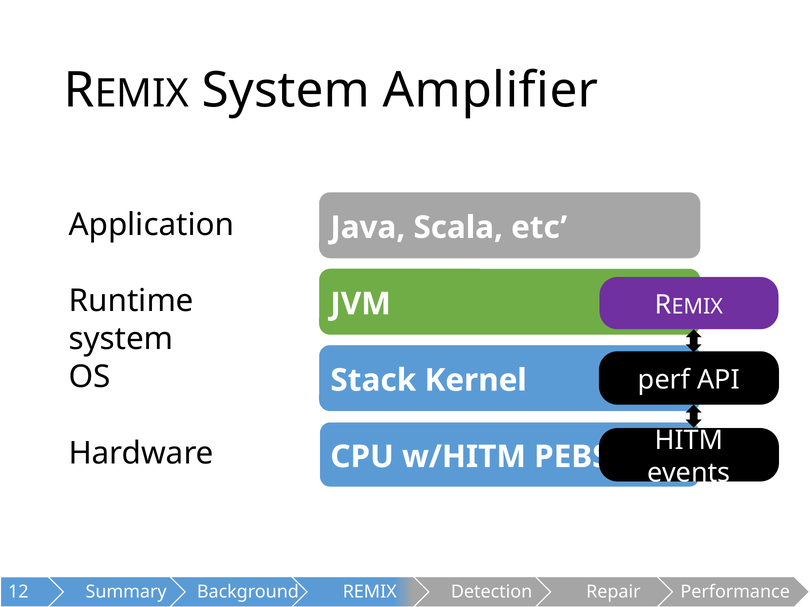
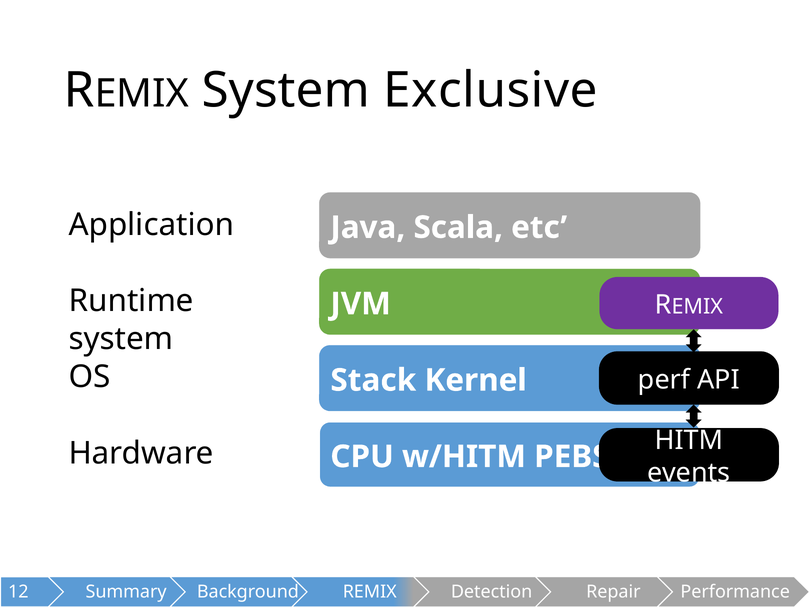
Amplifier: Amplifier -> Exclusive (491, 91)
